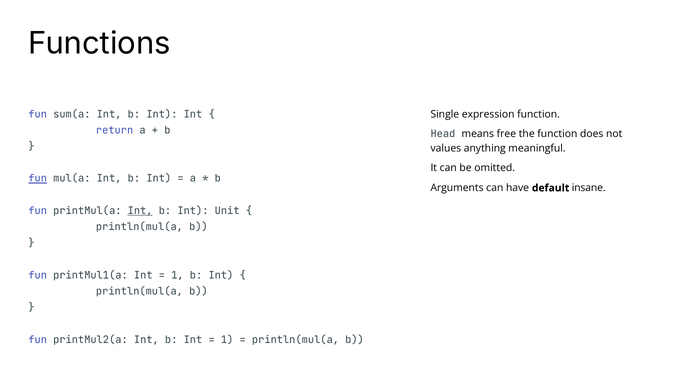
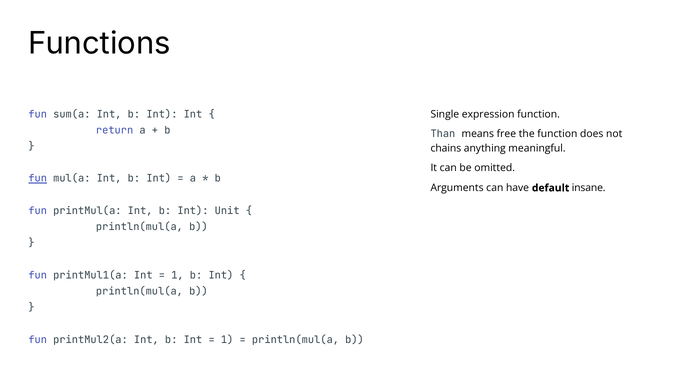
Head: Head -> Than (443, 134)
values: values -> chains (446, 148)
Int underline: present -> none (140, 211)
